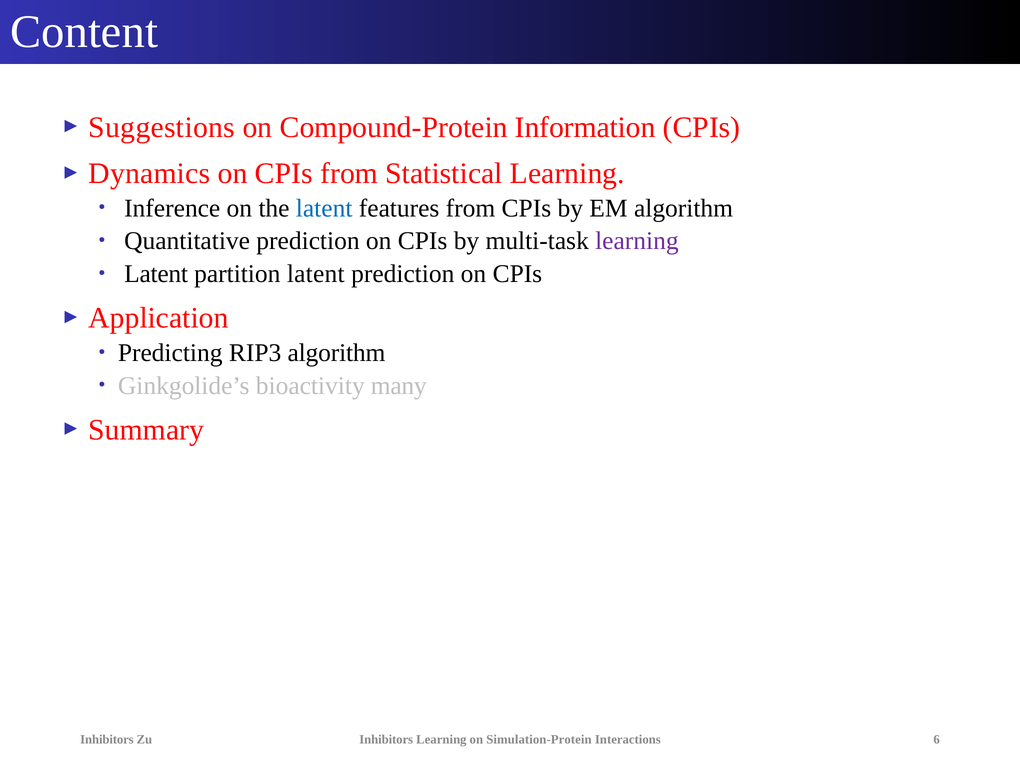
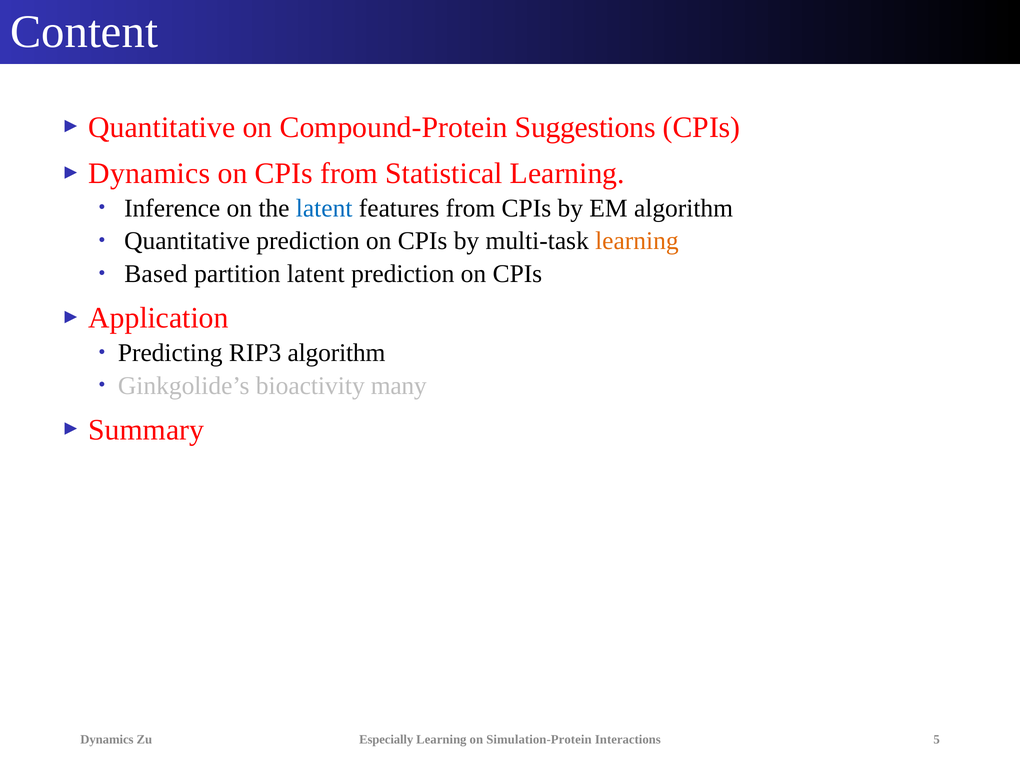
Suggestions: Suggestions -> Quantitative (162, 127)
Information: Information -> Suggestions (585, 127)
learning colour: purple -> orange (637, 241)
Latent: Latent -> Based (156, 274)
Inhibitors: Inhibitors -> Dynamics (107, 740)
Zu Inhibitors: Inhibitors -> Especially (386, 740)
6: 6 -> 5 (937, 740)
